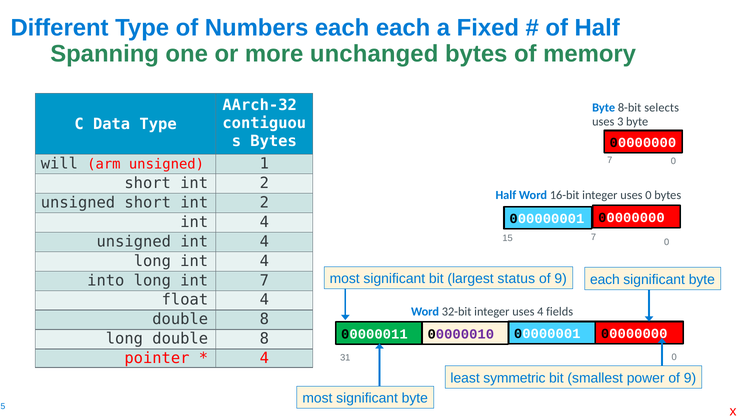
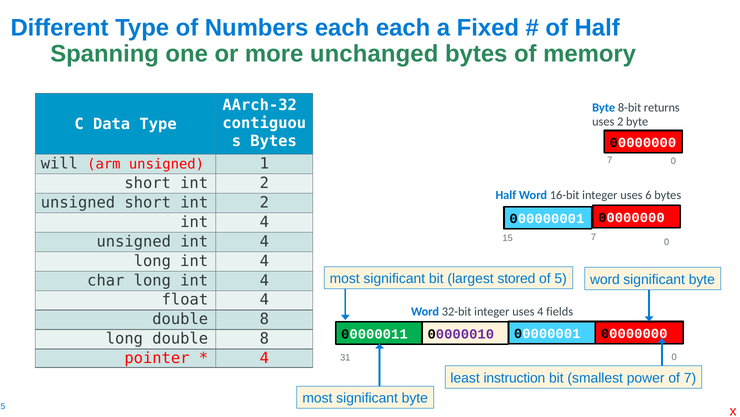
selects: selects -> returns (662, 108)
uses 3: 3 -> 2 (620, 122)
uses 0: 0 -> 6 (648, 195)
status: status -> stored (516, 278)
9: 9 -> 5 (561, 278)
each: each -> word (605, 279)
into: into -> char (106, 280)
7: 7 -> 4 (264, 280)
symmetric: symmetric -> instruction (514, 377)
power of 9: 9 -> 7 (690, 377)
